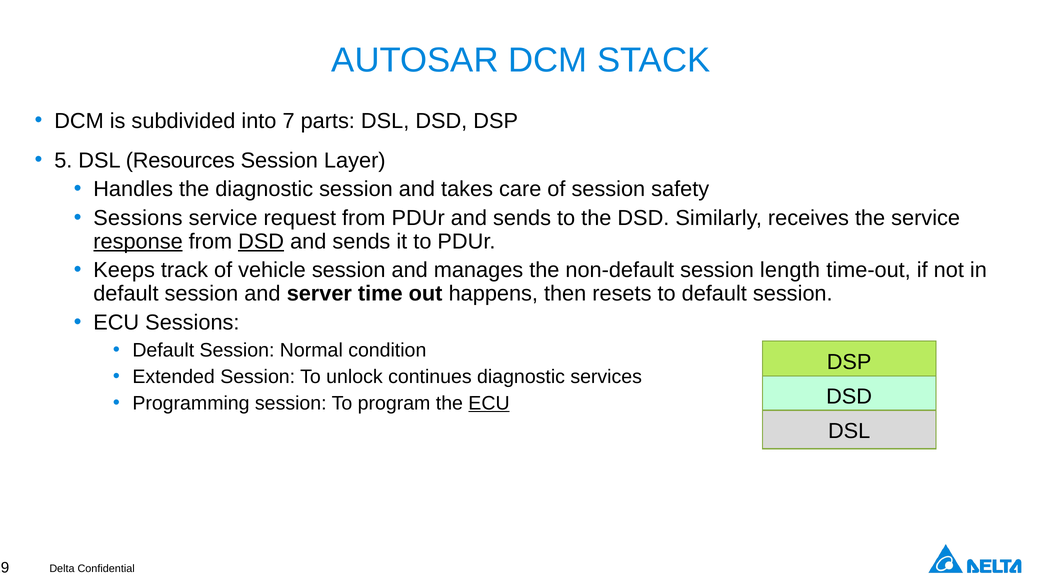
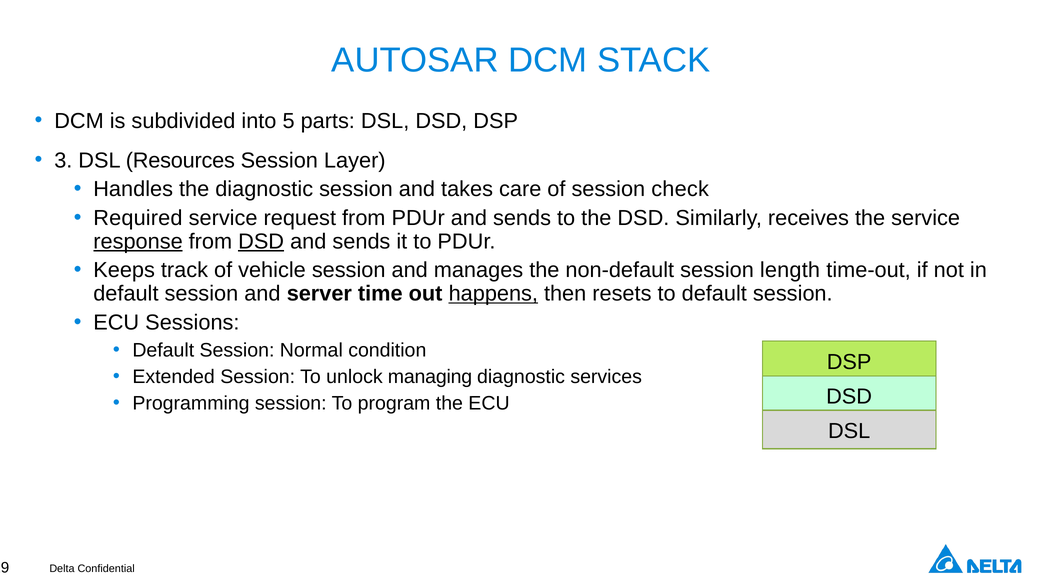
7: 7 -> 5 (289, 121)
5: 5 -> 3 (63, 161)
safety: safety -> check (680, 189)
Sessions: Sessions -> Required (138, 218)
happens underline: none -> present (493, 294)
continues: continues -> managing (430, 377)
ECU underline: present -> none (489, 403)
